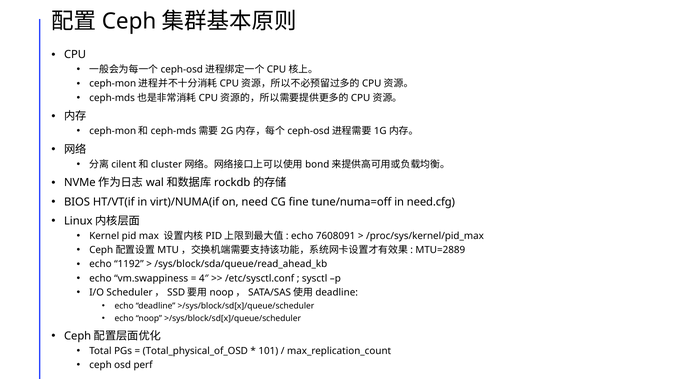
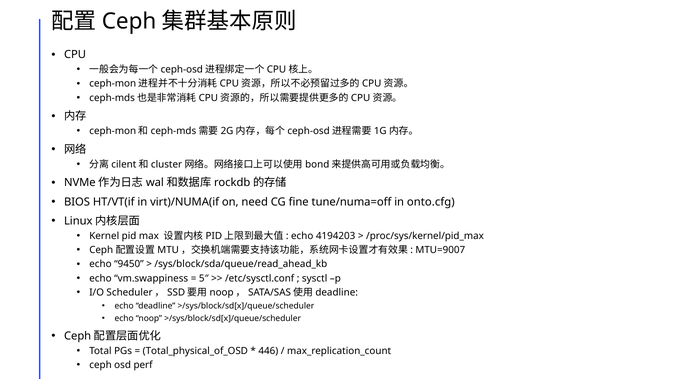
need.cfg: need.cfg -> onto.cfg (431, 202)
7608091: 7608091 -> 4194203 (336, 236)
MTU=2889: MTU=2889 -> MTU=9007 (440, 250)
1192: 1192 -> 9450 (129, 264)
4″: 4″ -> 5″ (204, 278)
101: 101 -> 446 (268, 351)
